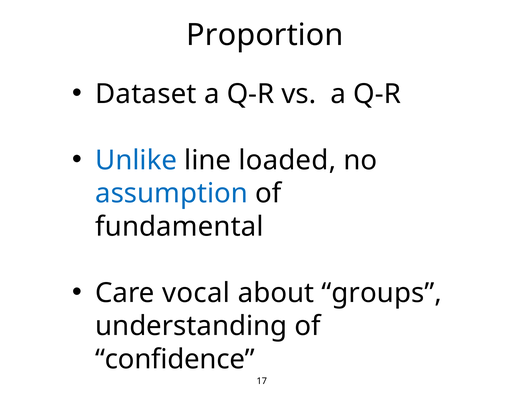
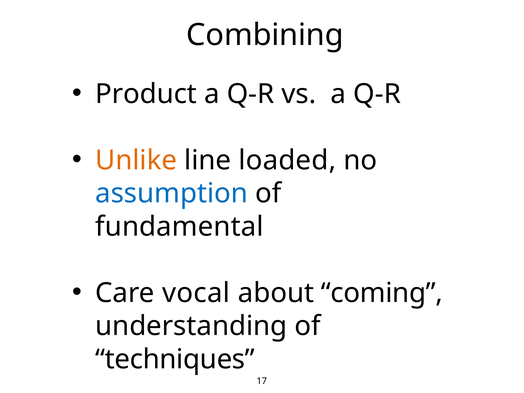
Proportion: Proportion -> Combining (265, 35)
Dataset: Dataset -> Product (146, 94)
Unlike colour: blue -> orange (136, 160)
groups: groups -> coming (382, 293)
confidence: confidence -> techniques (175, 359)
